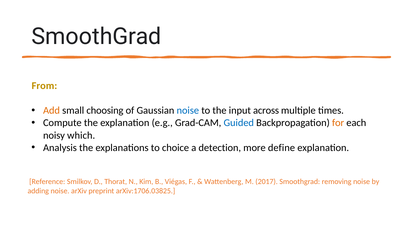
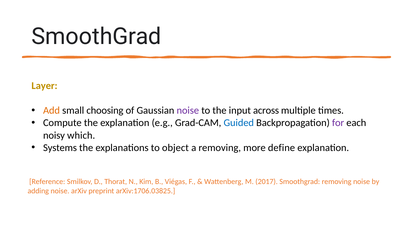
From: From -> Layer (44, 86)
noise colour: blue -> purple (188, 111)
for colour: orange -> purple (338, 123)
Analysis: Analysis -> Systems (60, 148)
choice: choice -> object (175, 148)
a detection: detection -> removing (220, 148)
